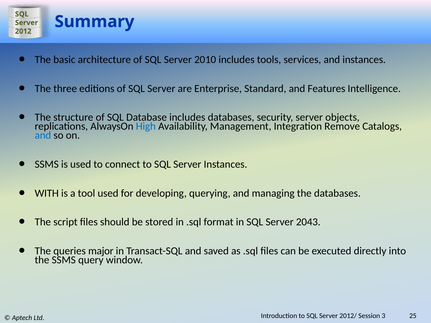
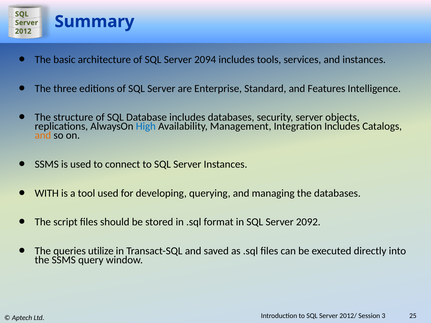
2010: 2010 -> 2094 (205, 60)
Integration Remove: Remove -> Includes (342, 126)
and colour: blue -> orange (43, 136)
2043: 2043 -> 2092 (308, 222)
major: major -> utilize (101, 251)
